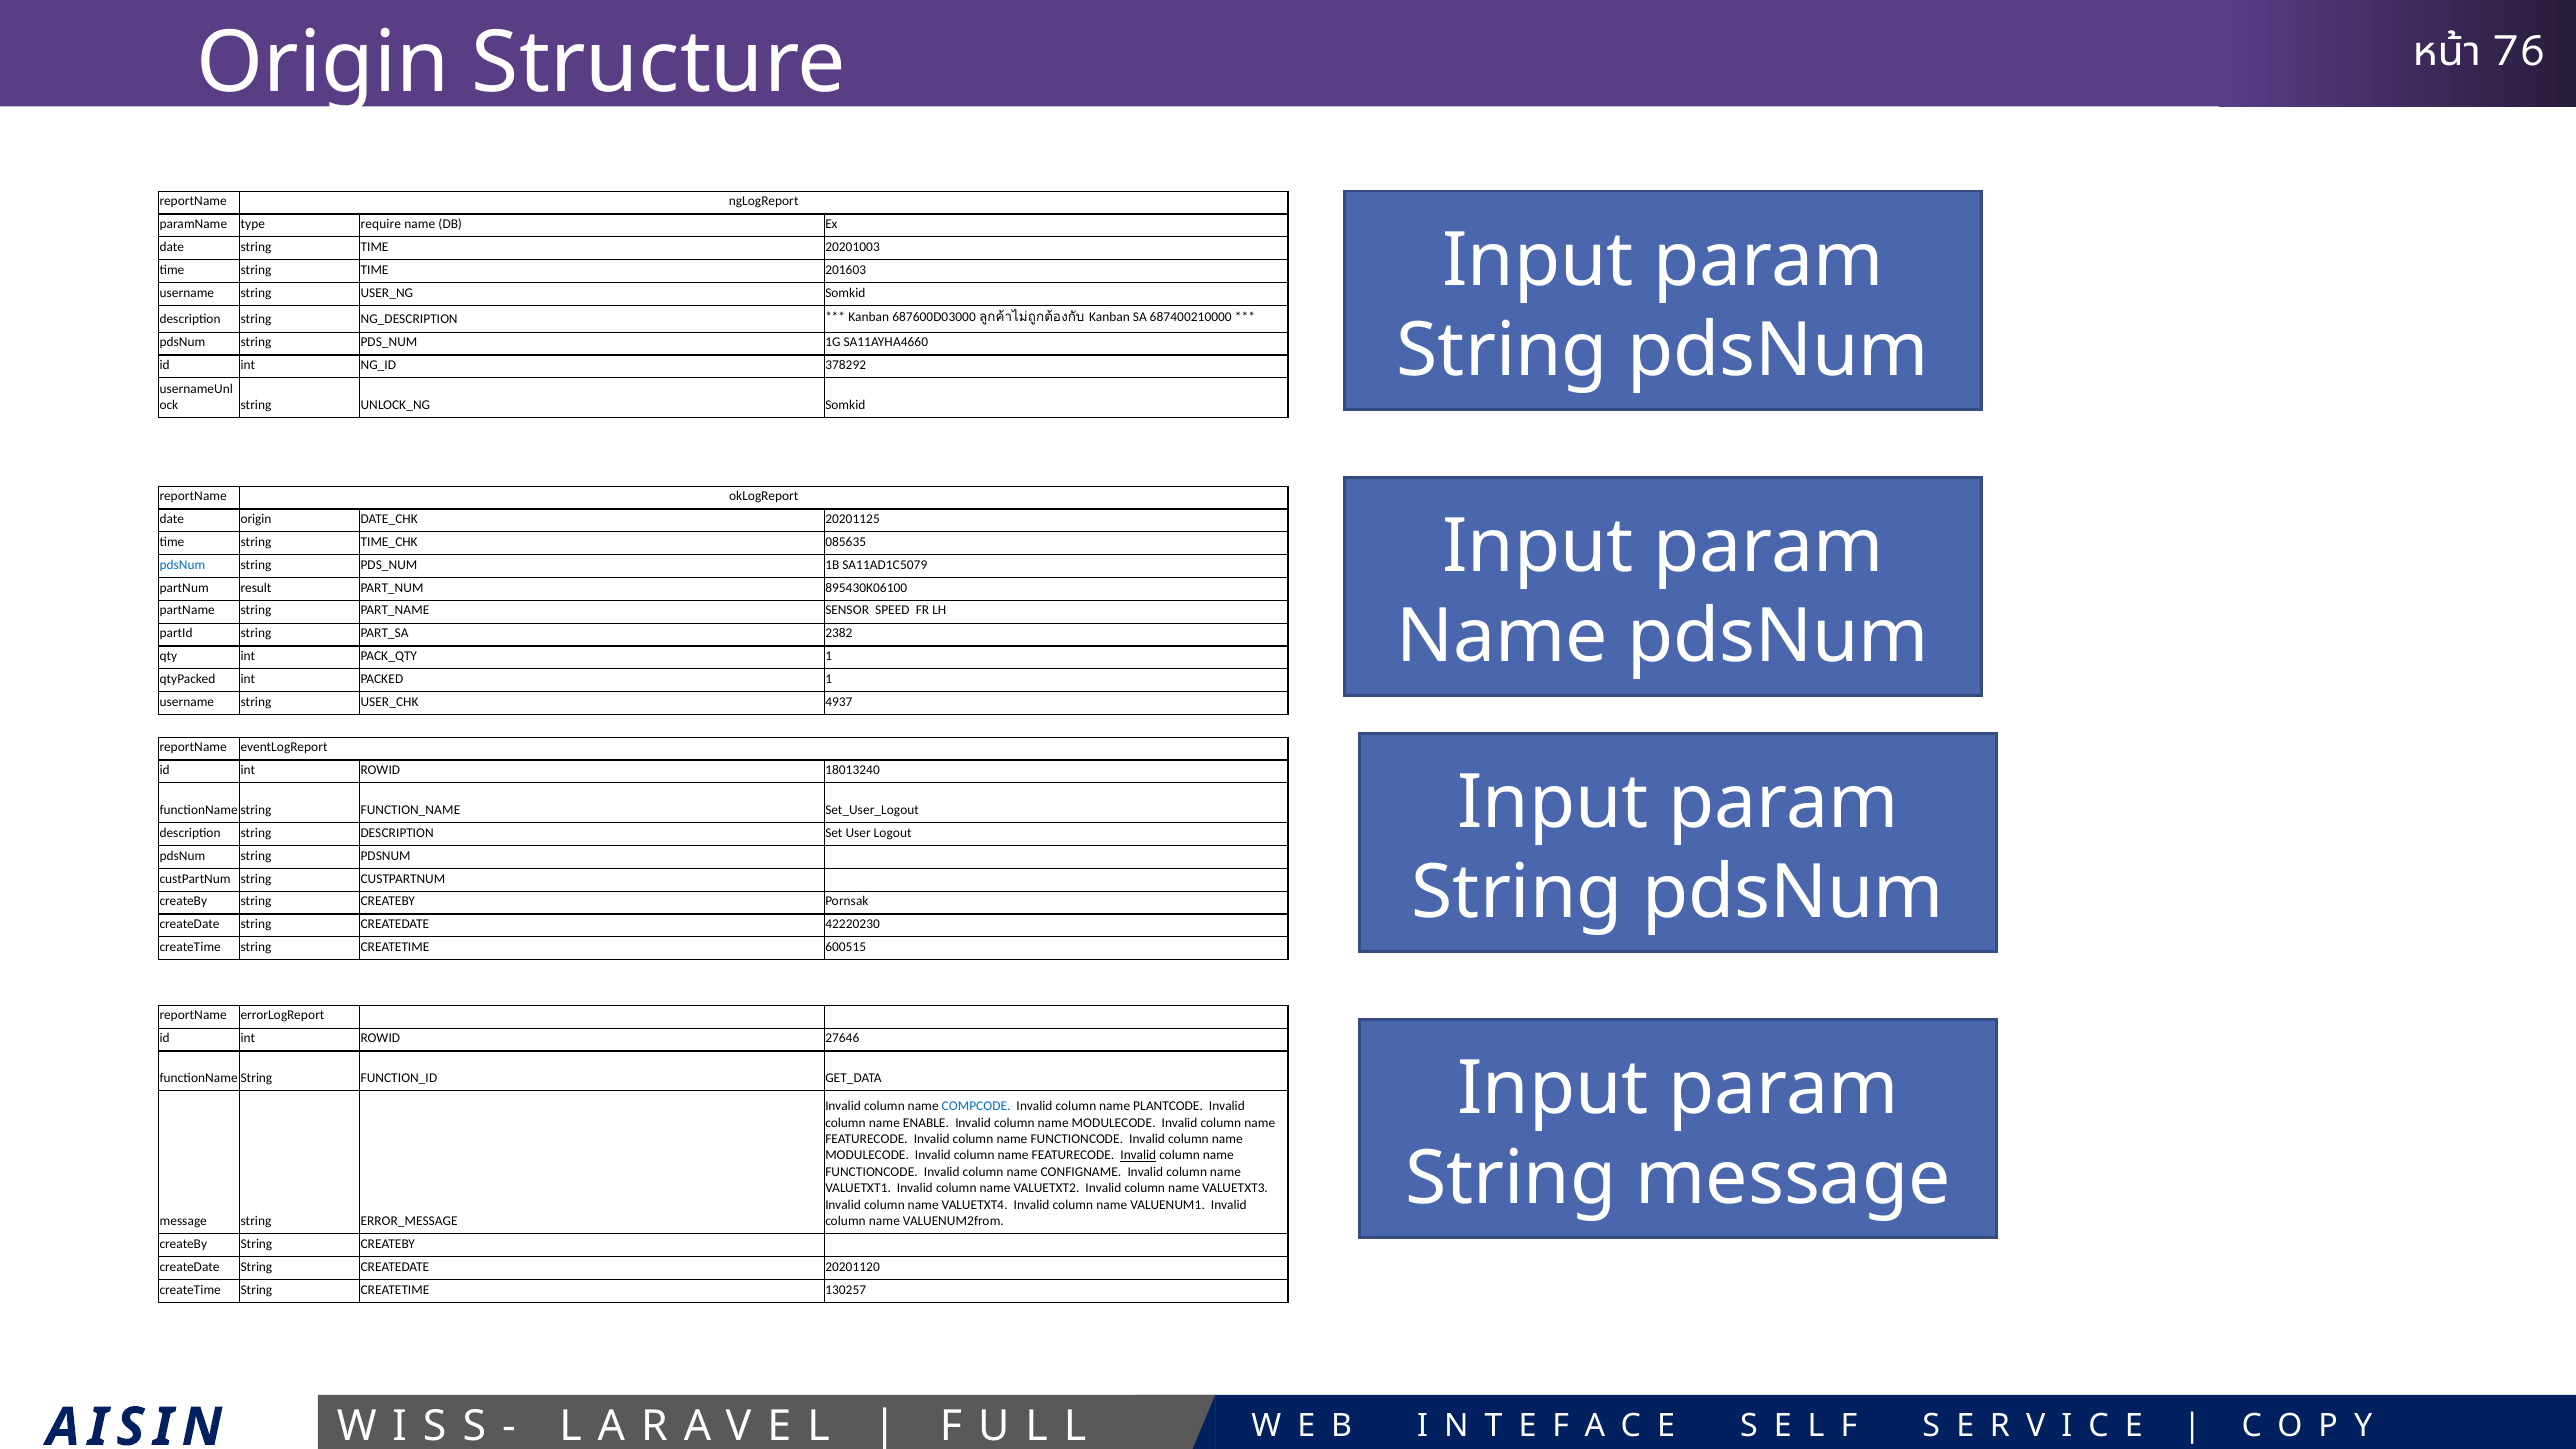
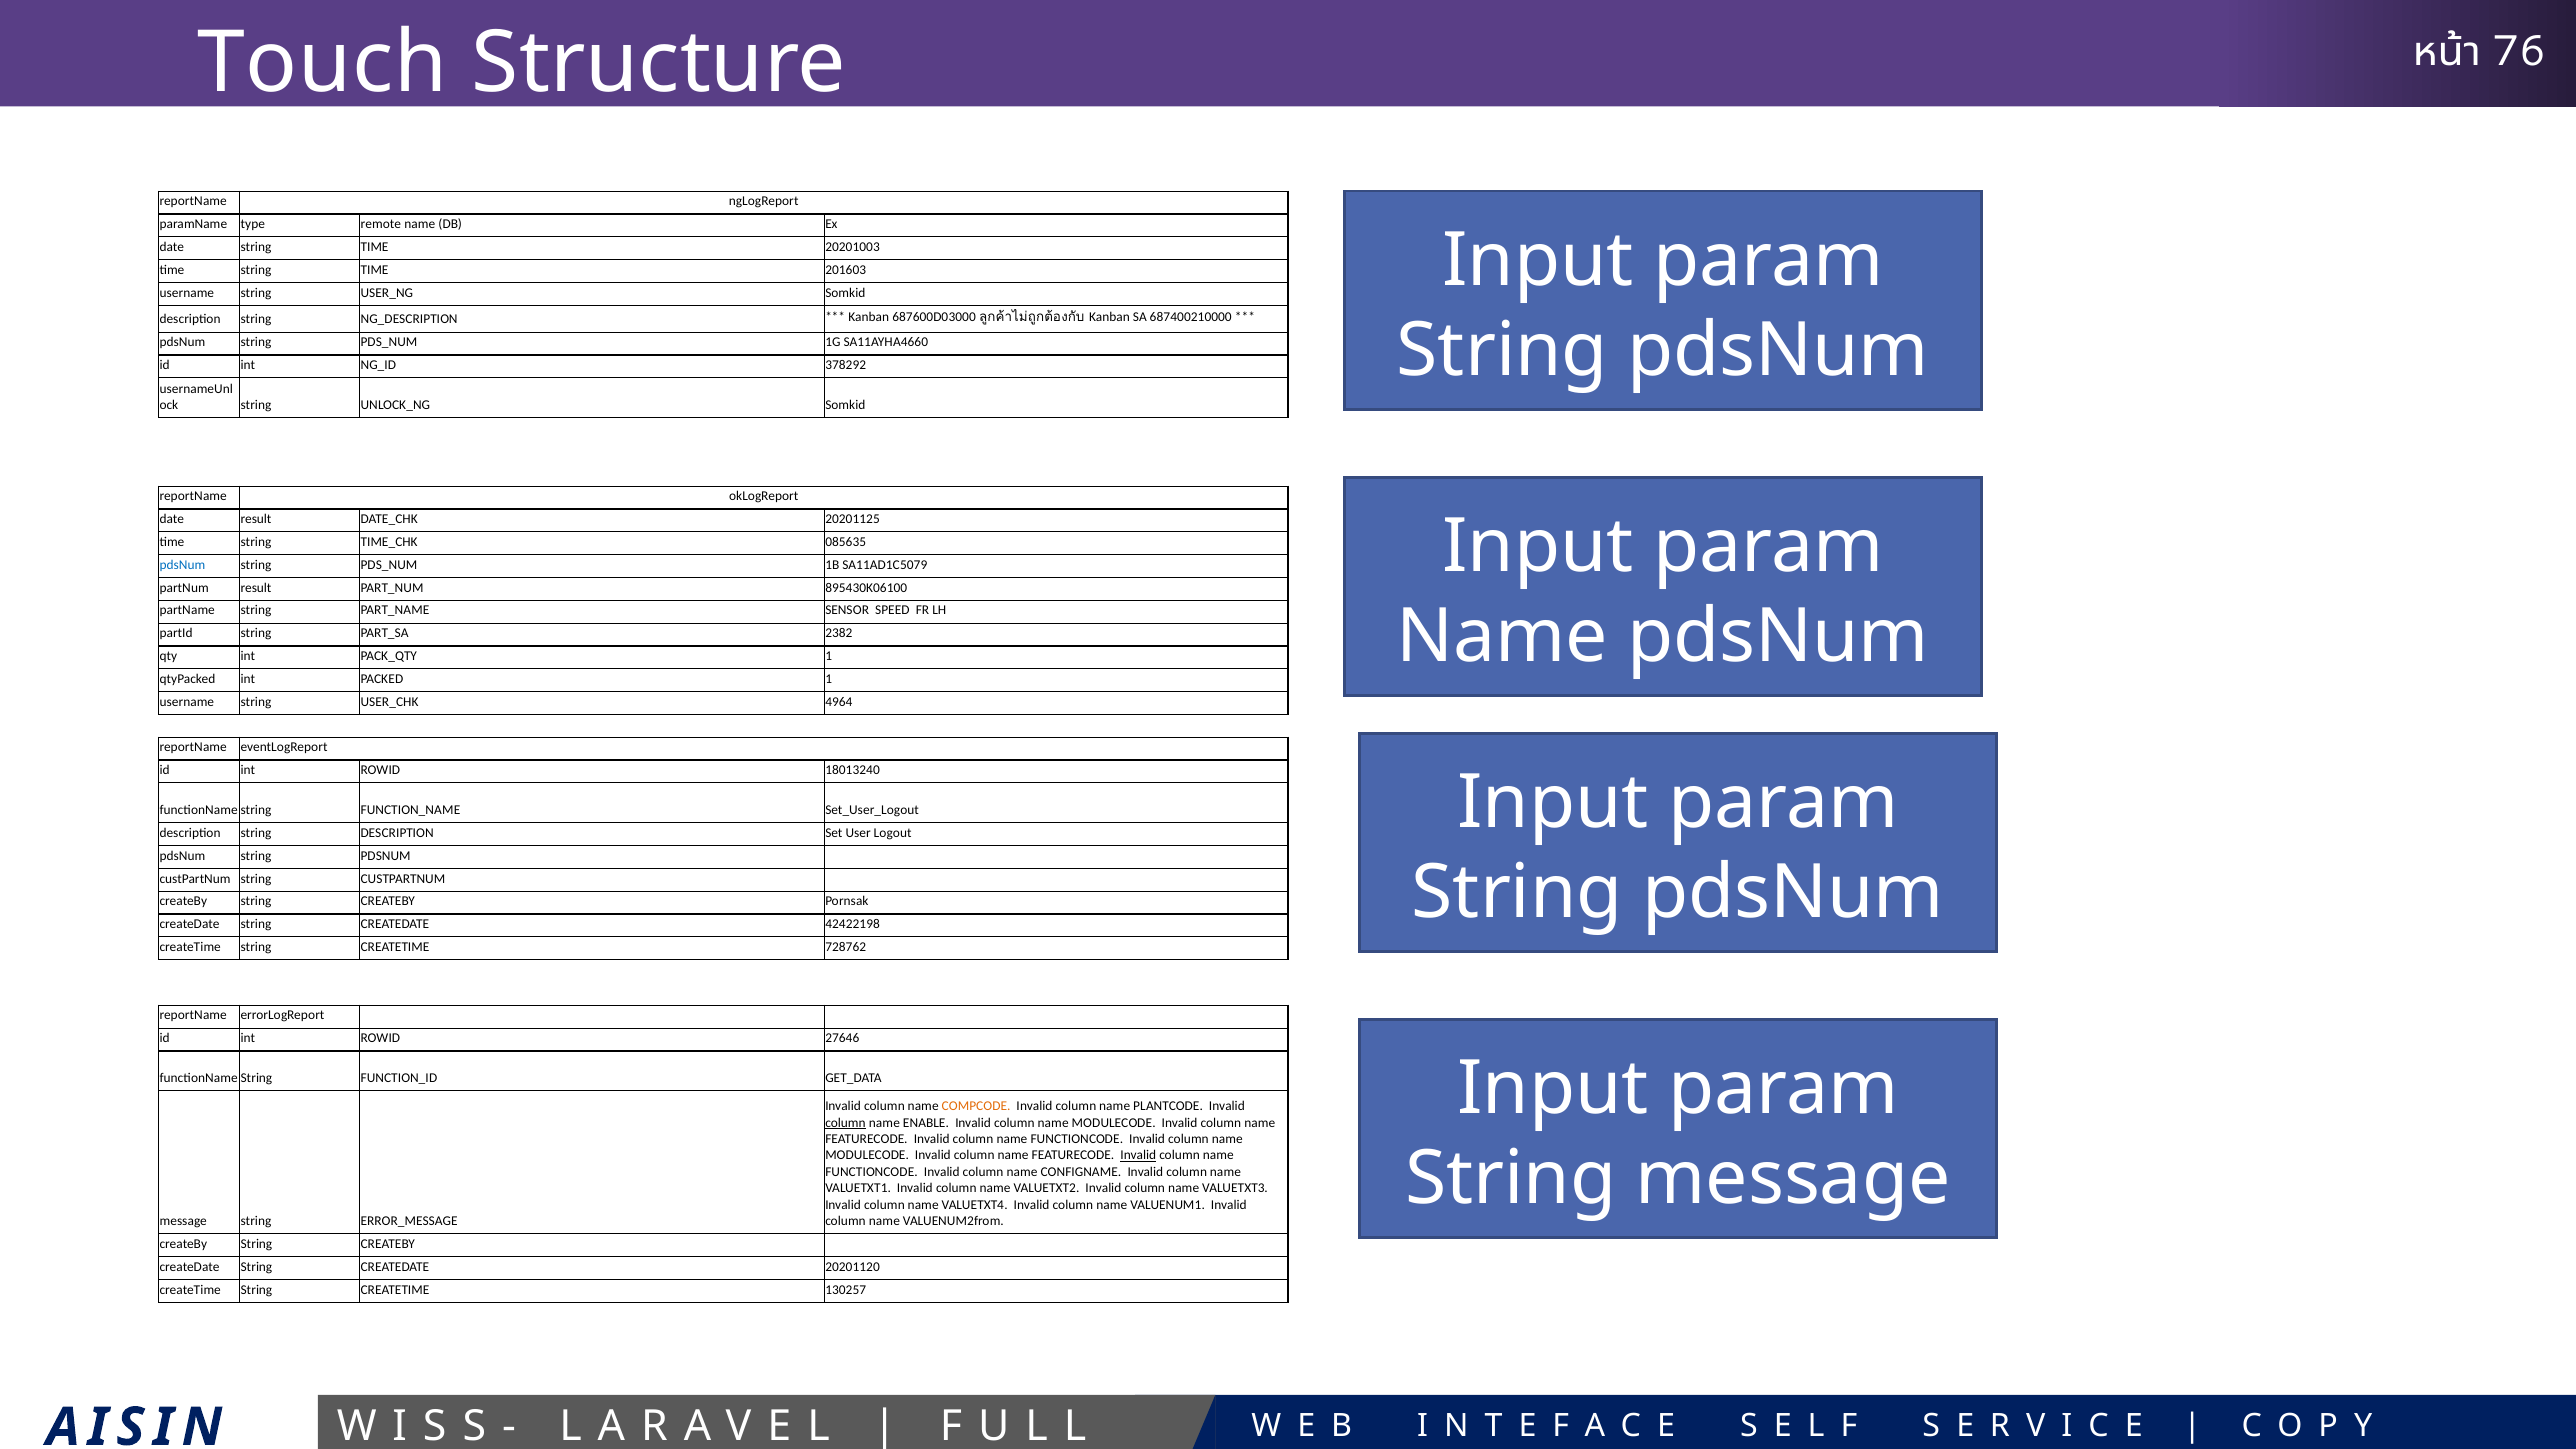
Origin: Origin -> Touch (323, 63)
require: require -> remote (381, 224)
date origin: origin -> result (256, 519)
4937: 4937 -> 4964 (839, 702)
42220230: 42220230 -> 42422198 (853, 924)
600515: 600515 -> 728762 (846, 947)
COMPCODE colour: blue -> orange (976, 1106)
column underline: none -> present (845, 1123)
